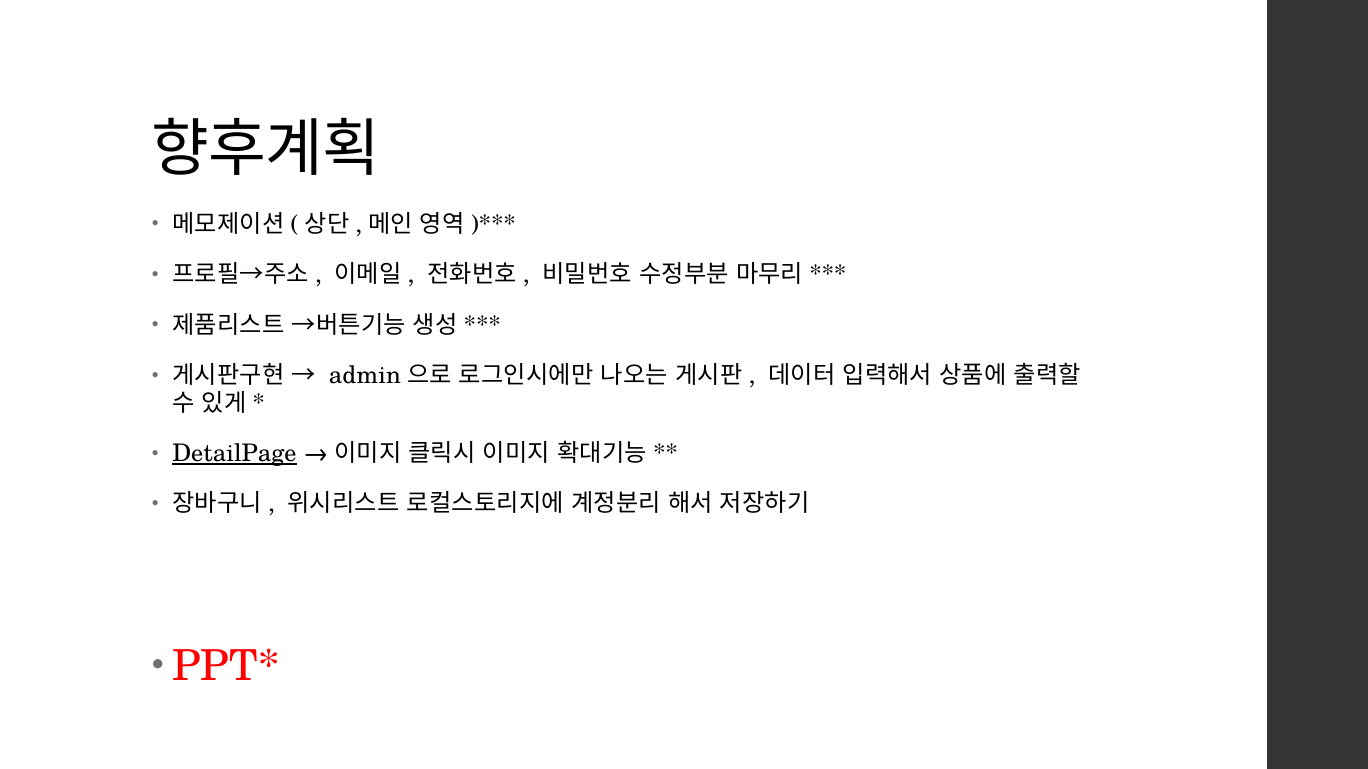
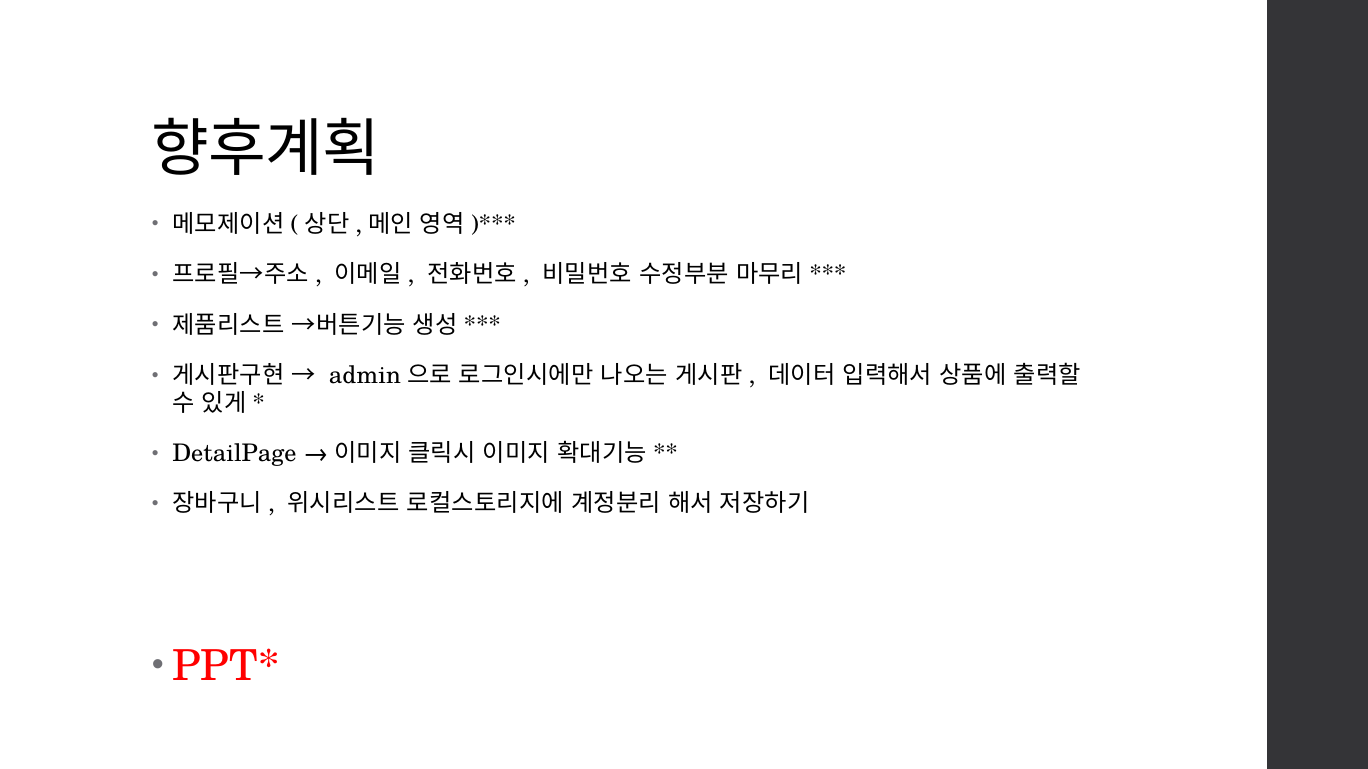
DetailPage underline: present -> none (234, 454)
